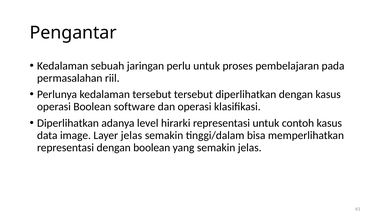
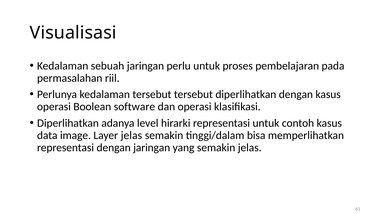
Pengantar: Pengantar -> Visualisasi (73, 33)
dengan boolean: boolean -> jaringan (152, 148)
